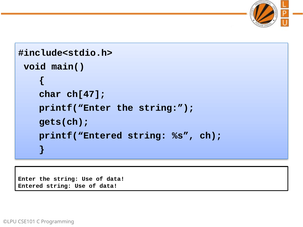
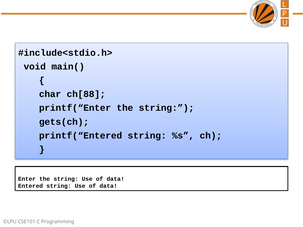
ch[47: ch[47 -> ch[88 (86, 94)
